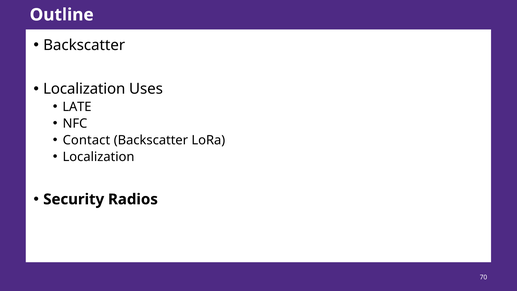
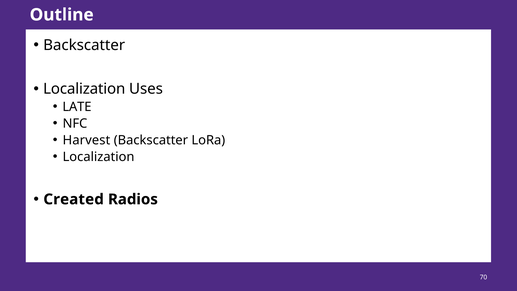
Contact: Contact -> Harvest (86, 140)
Security: Security -> Created (74, 199)
